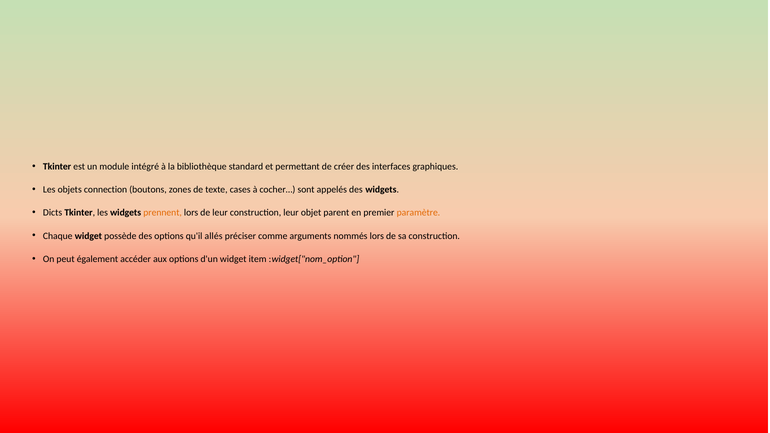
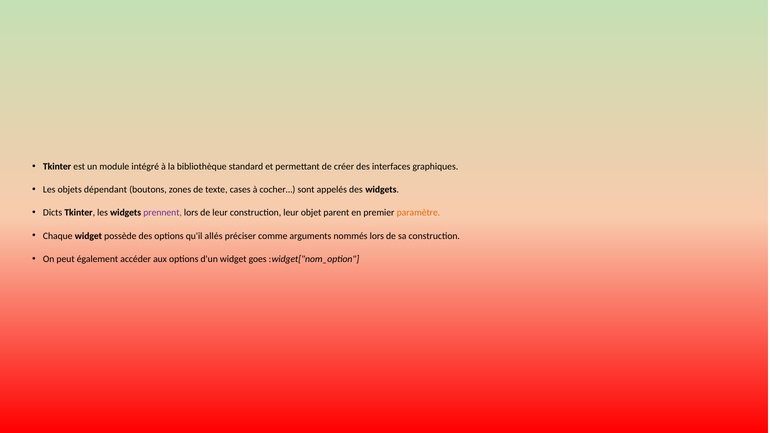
connection: connection -> dépendant (106, 190)
prennent colour: orange -> purple (163, 213)
item: item -> goes (258, 259)
